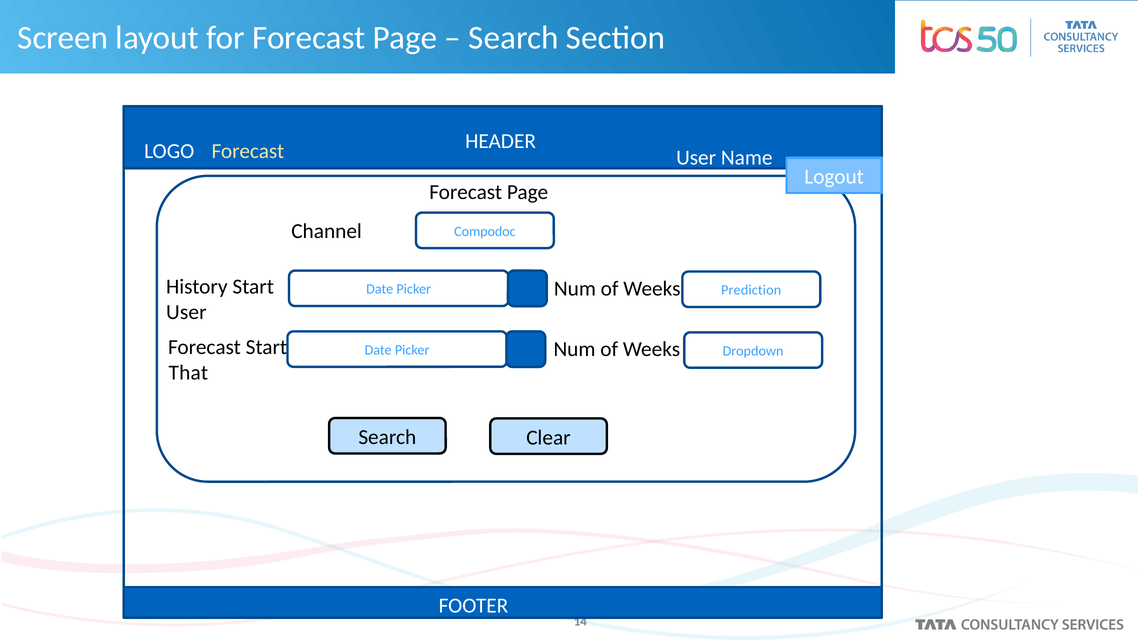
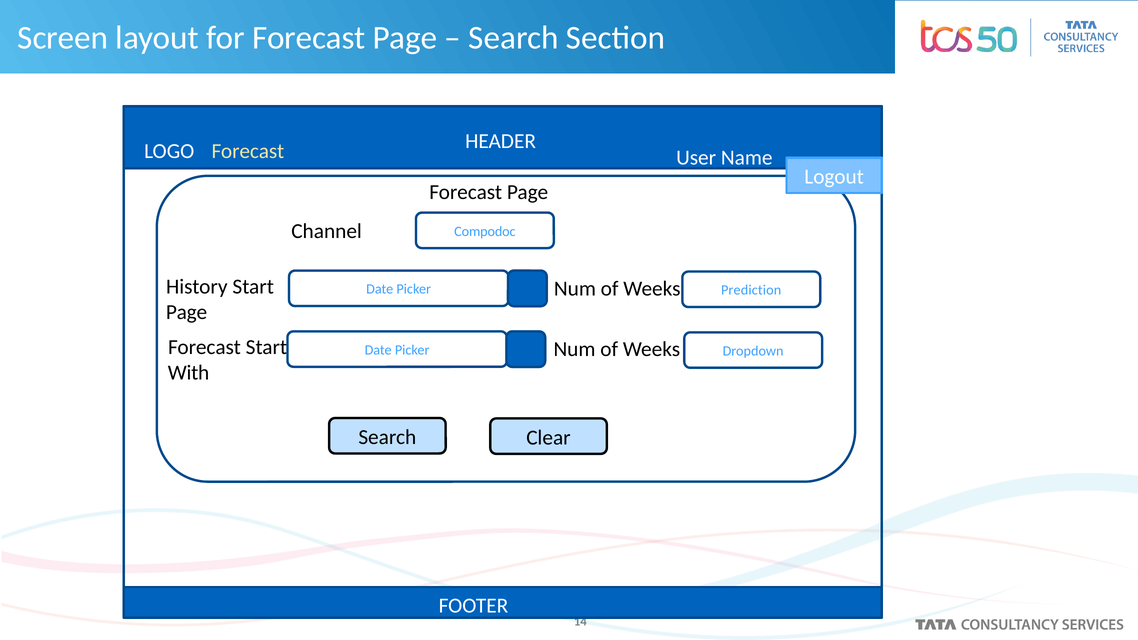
User: User -> Page (187, 312)
That: That -> With (189, 373)
